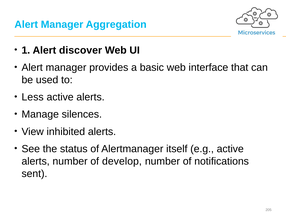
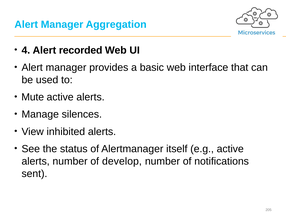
1: 1 -> 4 (26, 50)
discover: discover -> recorded (81, 50)
Less: Less -> Mute (33, 97)
